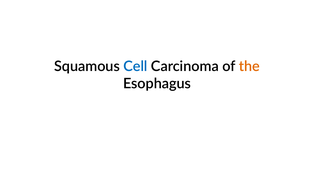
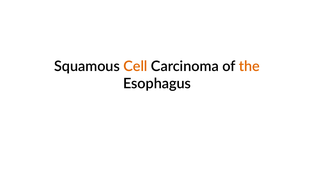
Cell colour: blue -> orange (135, 66)
